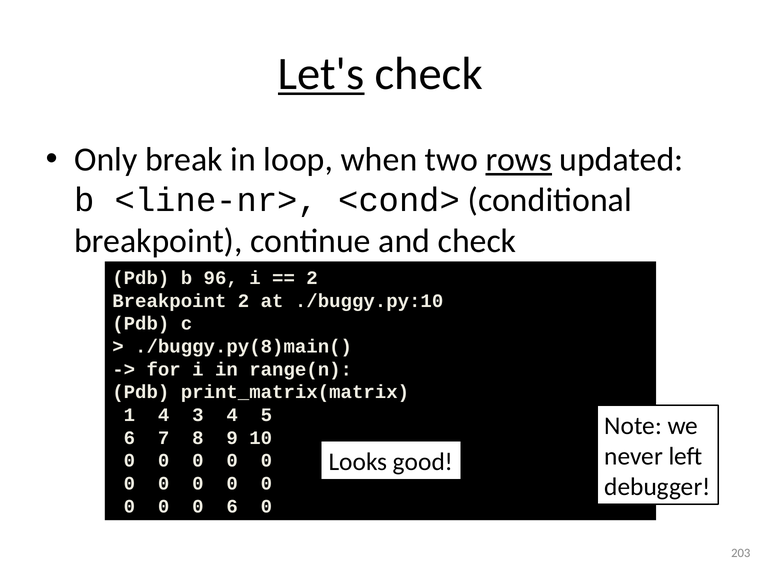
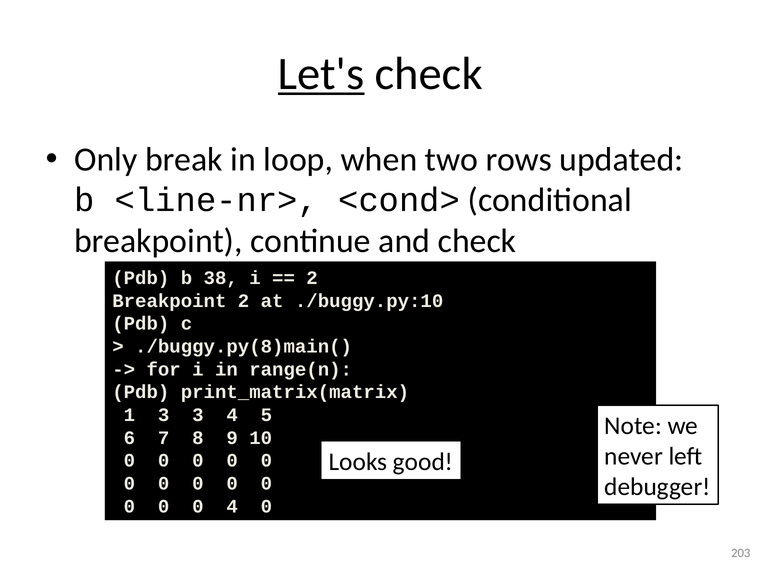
rows underline: present -> none (519, 160)
96: 96 -> 38 (221, 278)
1 4: 4 -> 3 (164, 415)
0 6: 6 -> 4 (232, 506)
